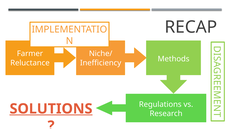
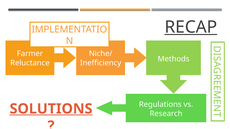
RECAP underline: none -> present (191, 27)
